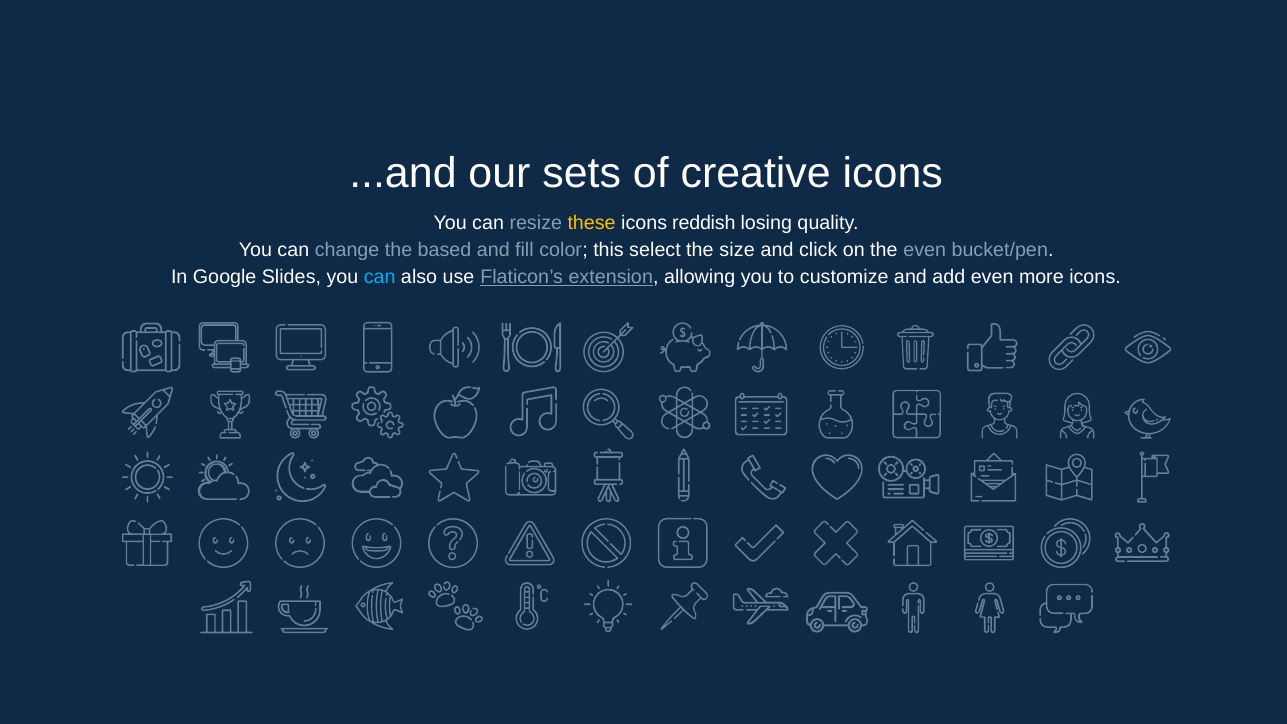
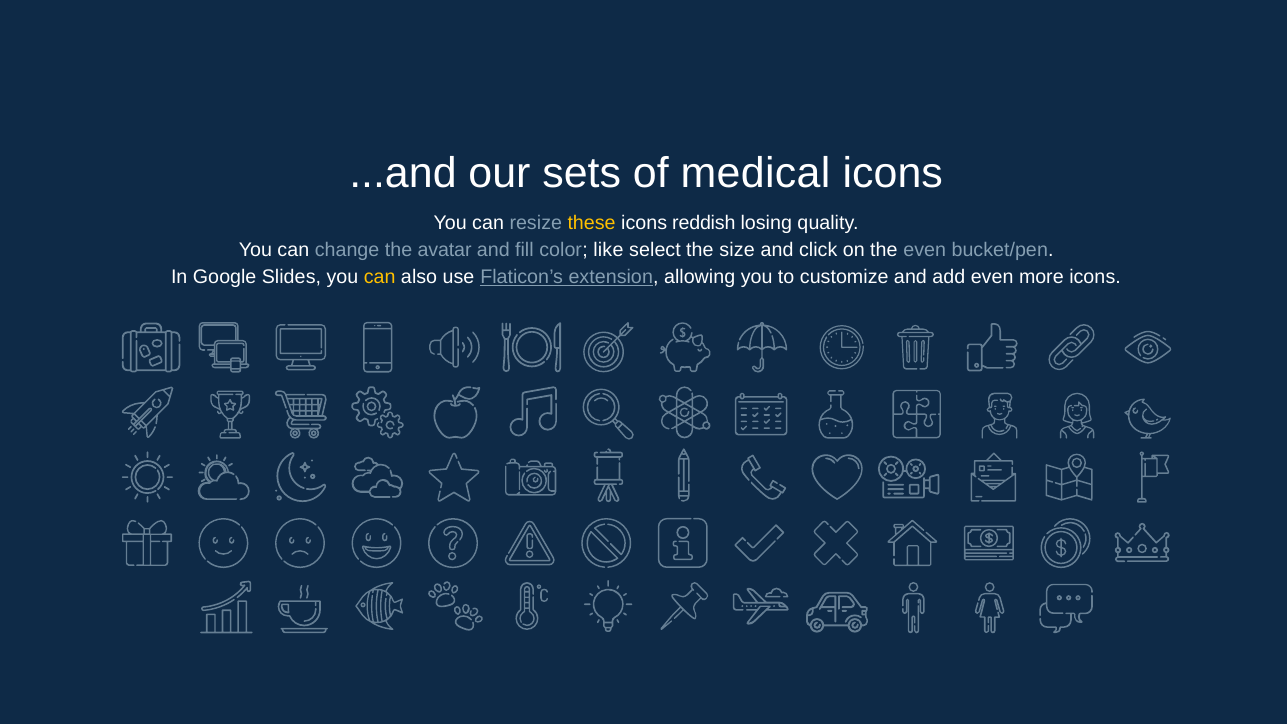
creative: creative -> medical (756, 173)
based: based -> avatar (445, 250)
this: this -> like (608, 250)
can colour: light blue -> yellow (380, 277)
